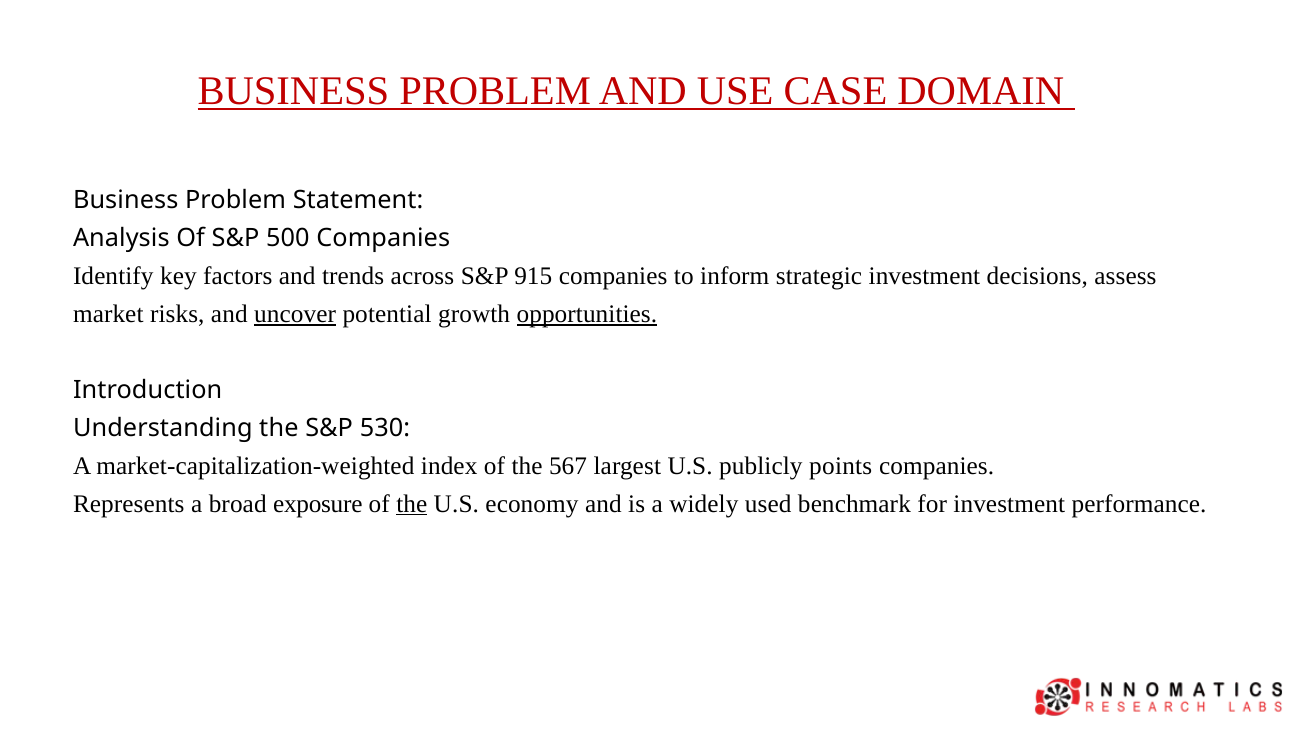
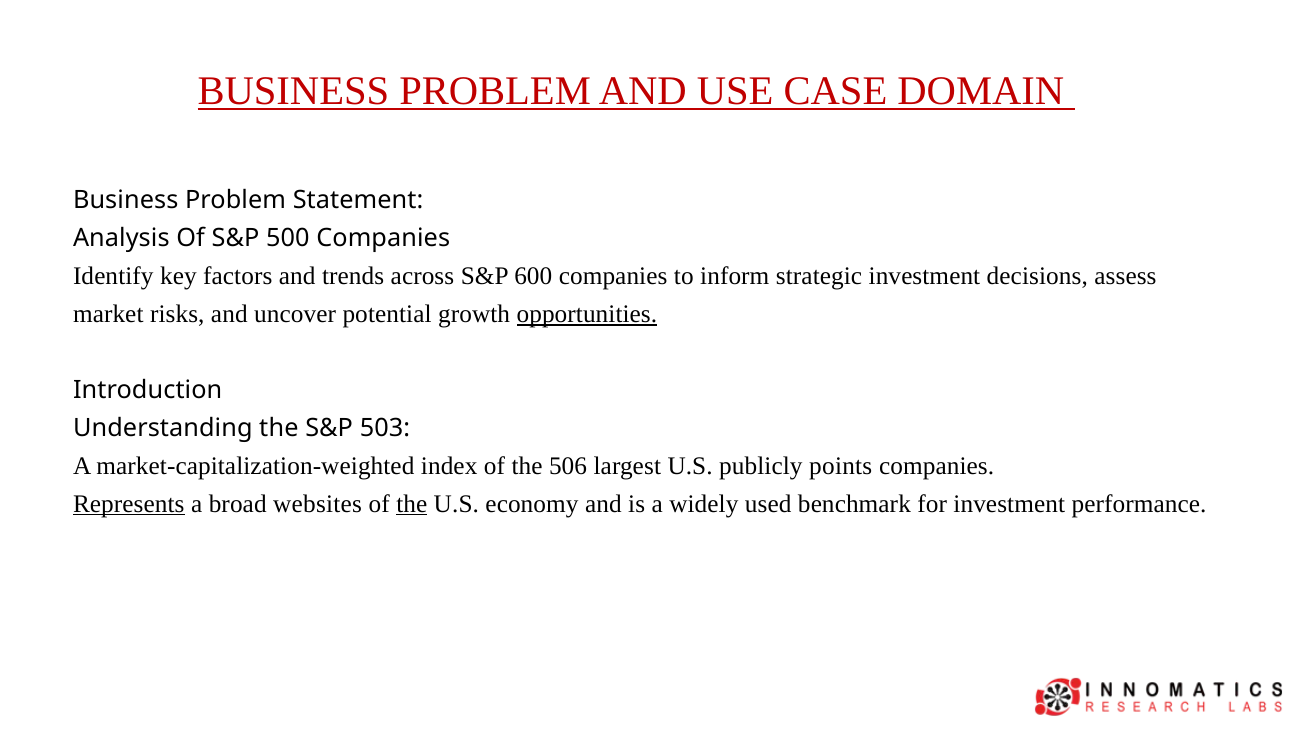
915: 915 -> 600 (533, 276)
uncover underline: present -> none (295, 314)
530: 530 -> 503 (385, 428)
567: 567 -> 506 (568, 466)
Represents underline: none -> present (129, 504)
exposure: exposure -> websites (318, 504)
